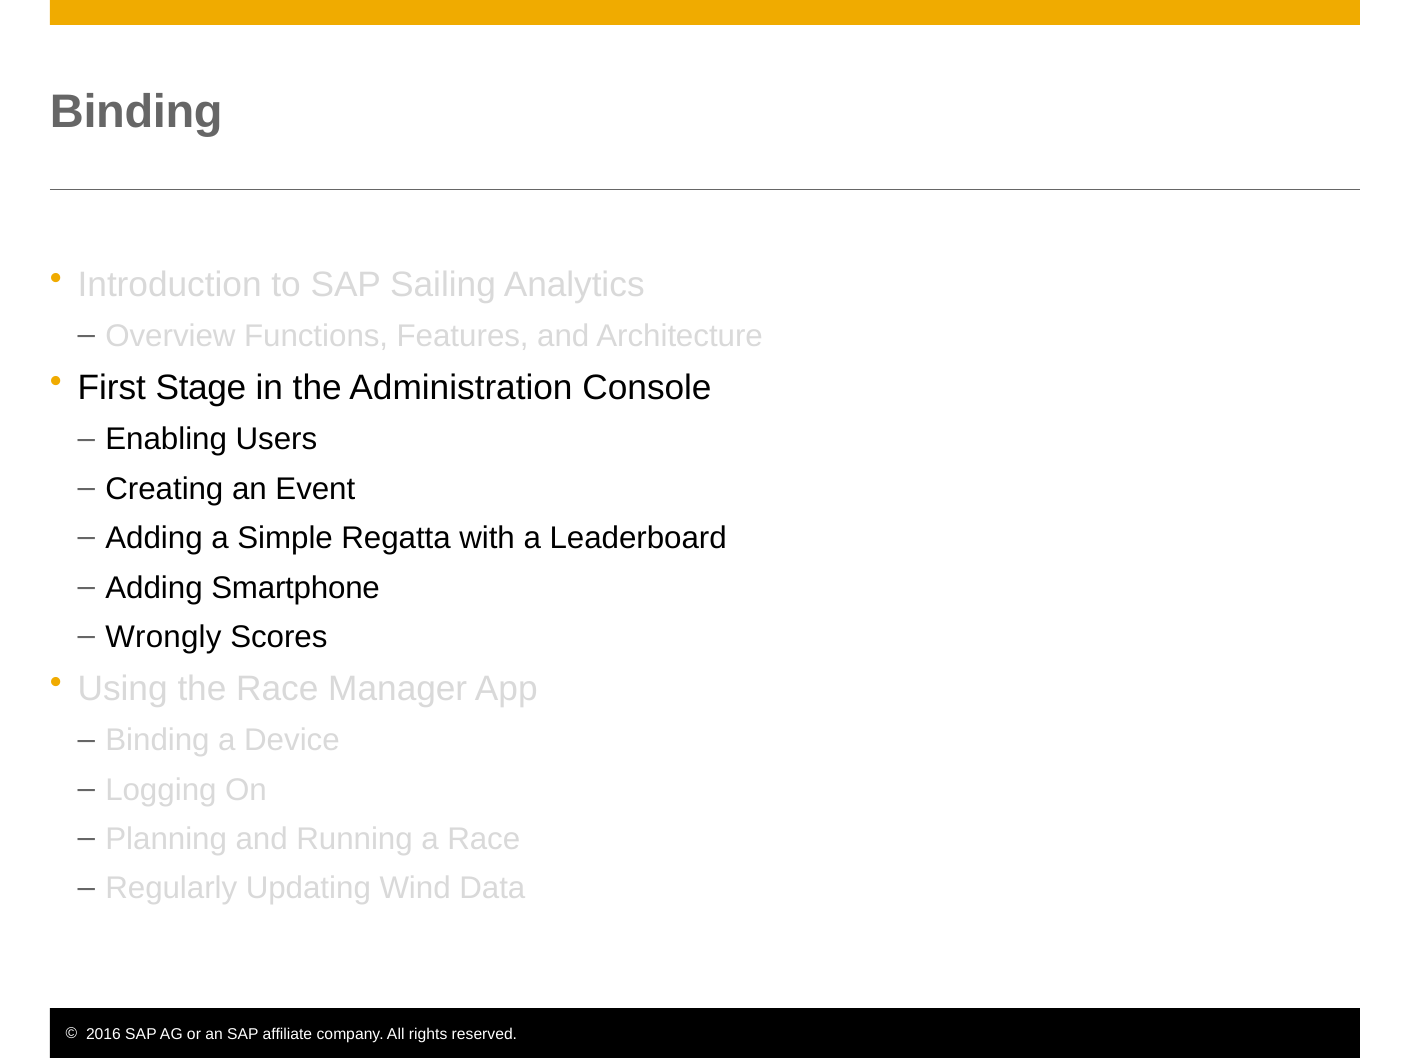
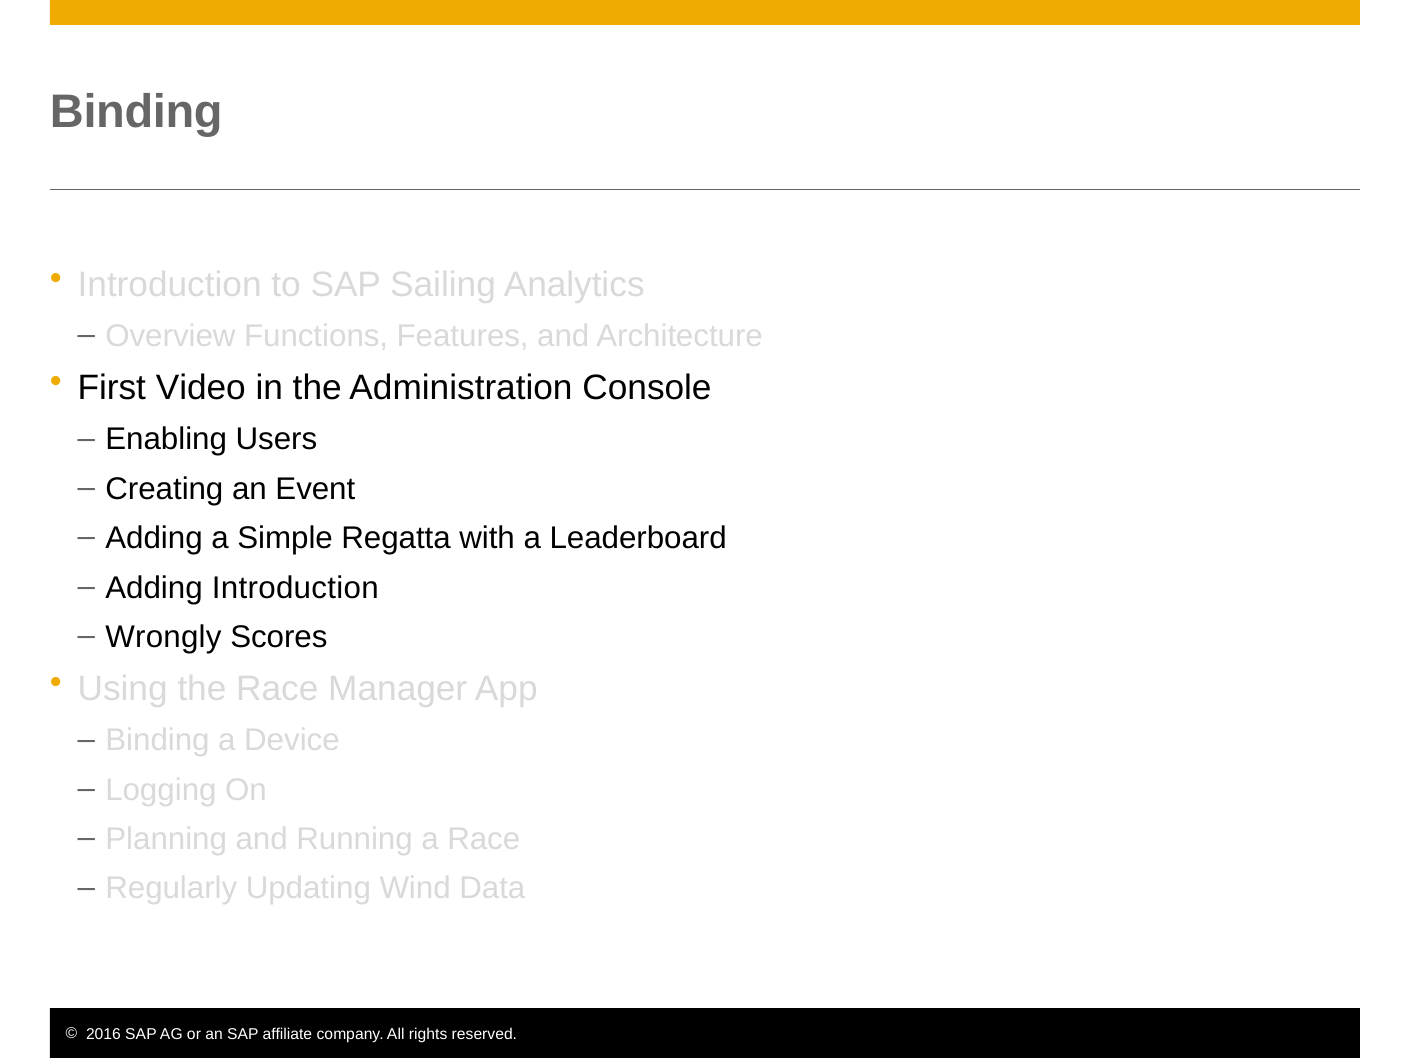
Stage: Stage -> Video (201, 388)
Adding Smartphone: Smartphone -> Introduction (295, 587)
